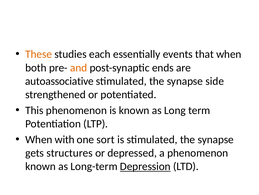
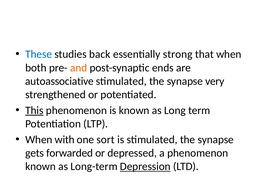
These colour: orange -> blue (39, 54)
each: each -> back (100, 54)
events: events -> strong (178, 54)
side: side -> very (215, 81)
This underline: none -> present (34, 110)
structures: structures -> forwarded (70, 152)
